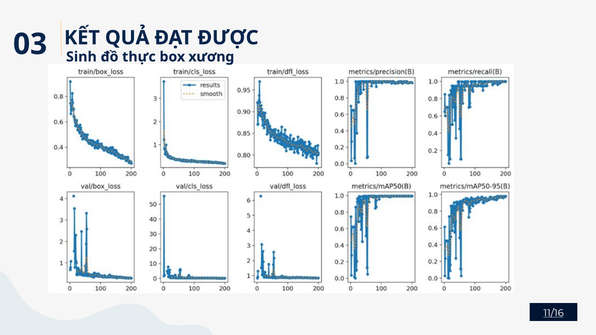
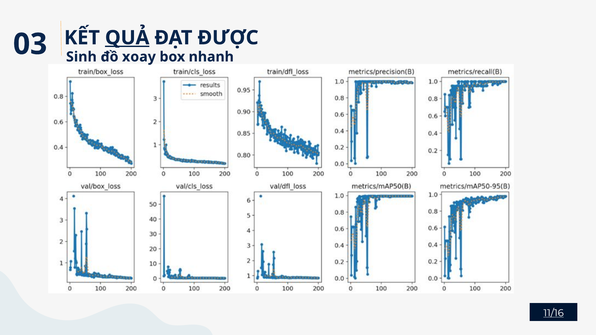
QUẢ underline: none -> present (127, 38)
thực: thực -> xoay (139, 57)
xương: xương -> nhanh (211, 57)
